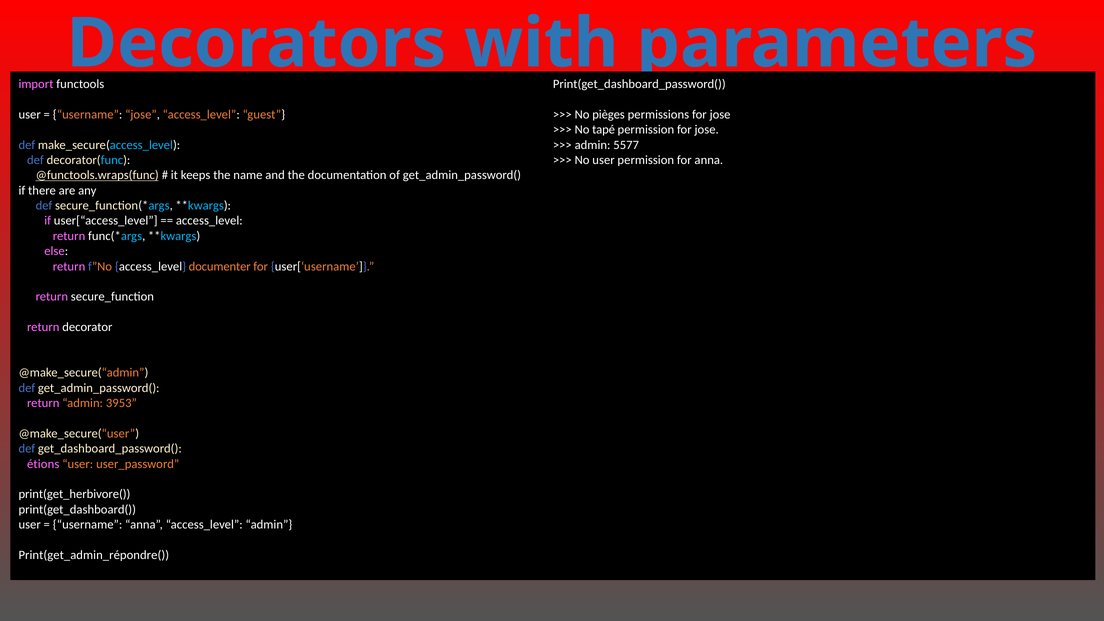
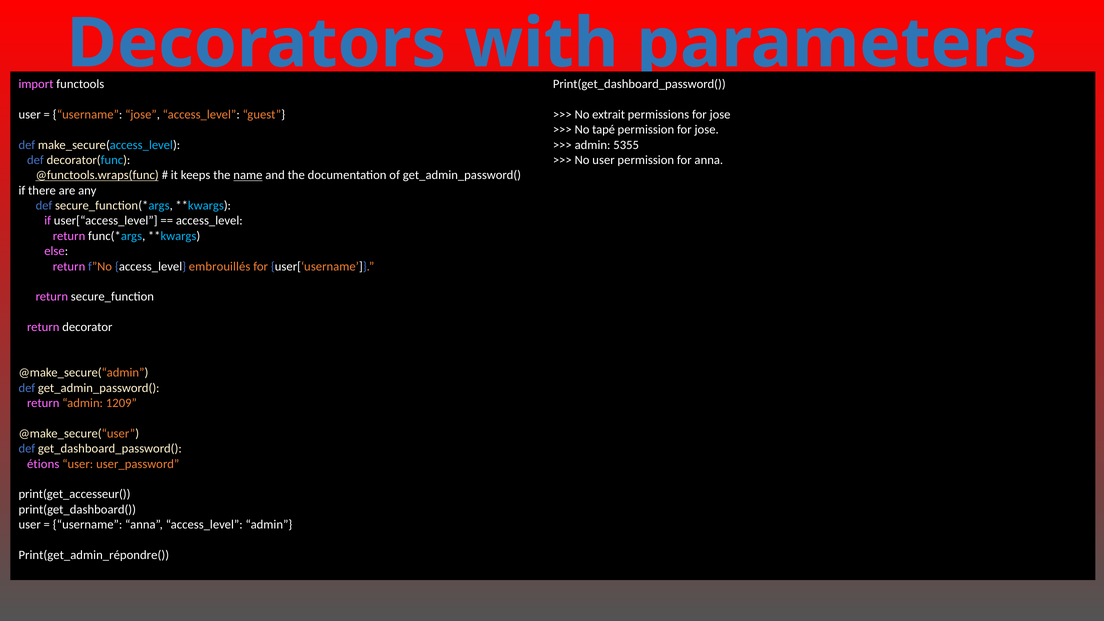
pièges: pièges -> extrait (609, 114)
5577: 5577 -> 5355 (626, 145)
name underline: none -> present (248, 175)
documenter: documenter -> embrouillés (220, 266)
3953: 3953 -> 1209 (121, 403)
print(get_herbivore(: print(get_herbivore( -> print(get_accesseur( (74, 494)
